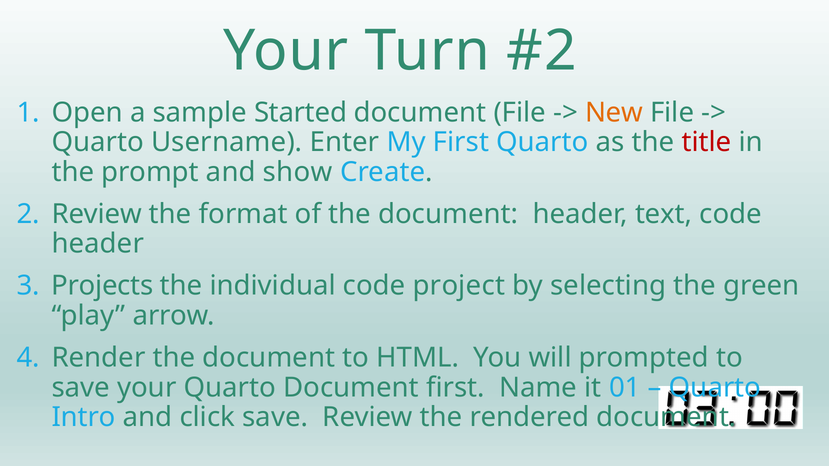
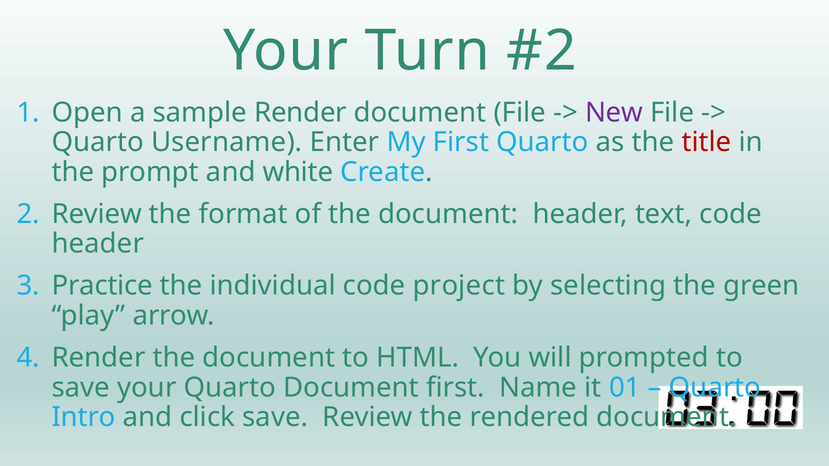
sample Started: Started -> Render (301, 112)
New colour: orange -> purple (614, 112)
show: show -> white (298, 172)
Projects: Projects -> Practice (102, 286)
